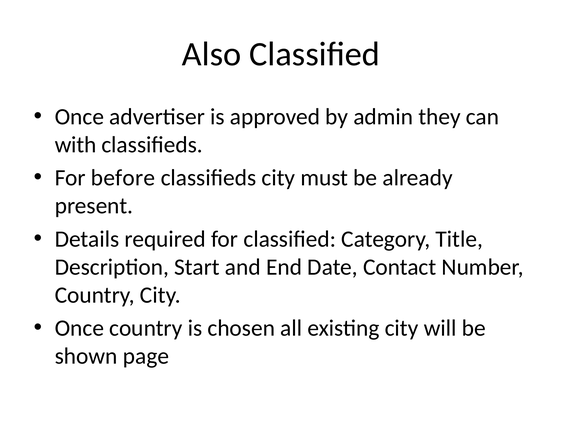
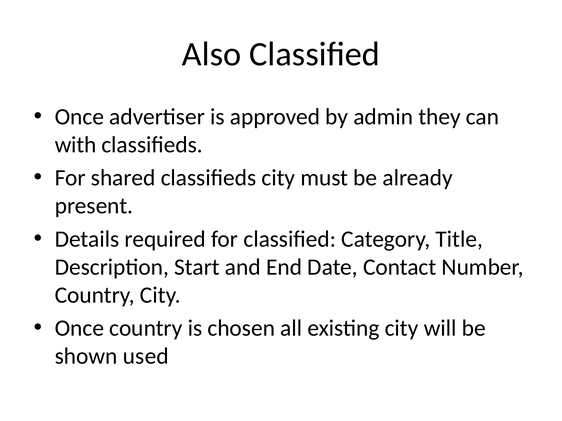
before: before -> shared (123, 178)
page: page -> used (146, 357)
